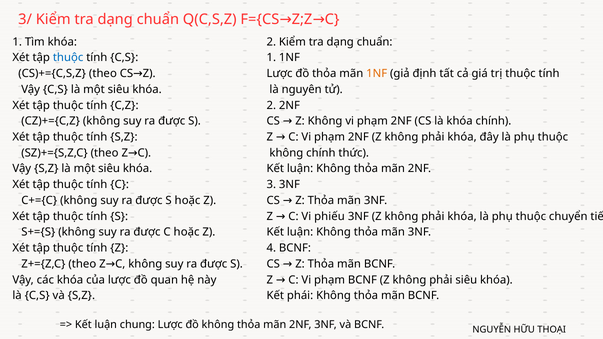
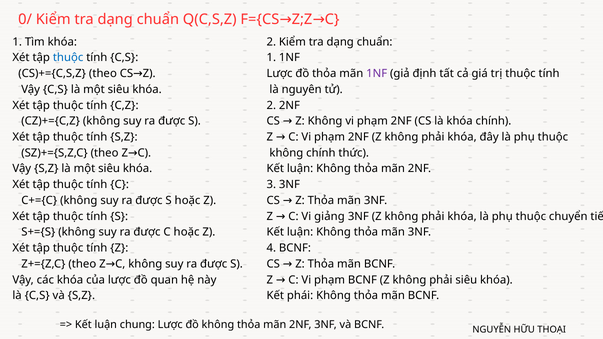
3/: 3/ -> 0/ (25, 19)
1NF colour: orange -> purple (377, 74)
phiếu: phiếu -> giảng (329, 216)
